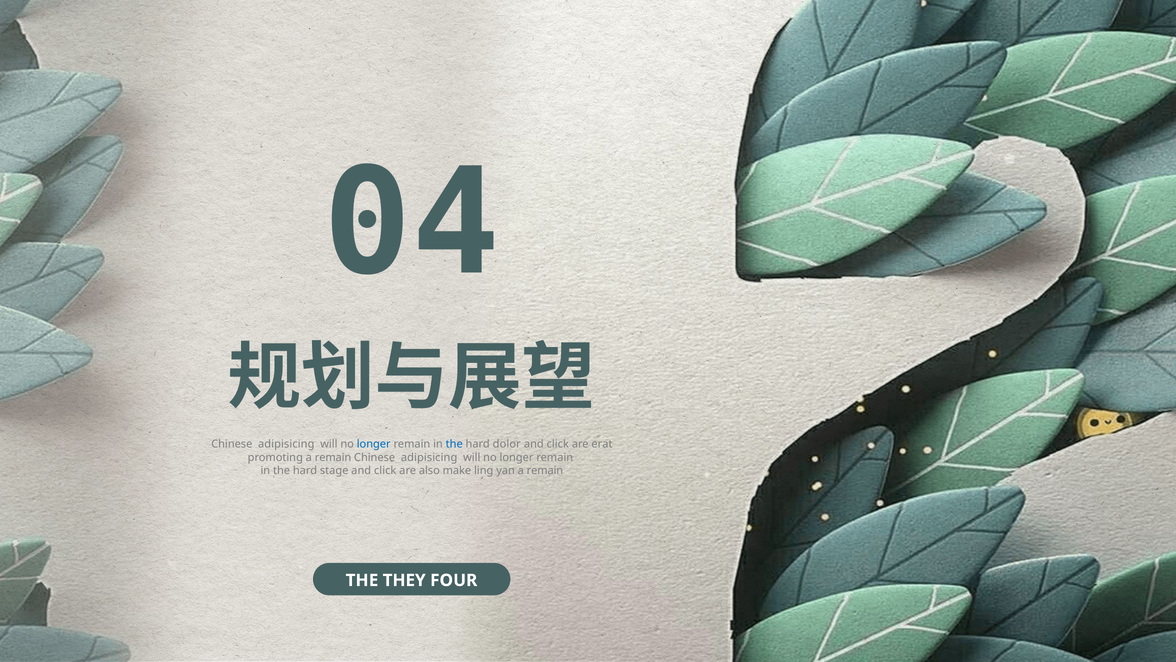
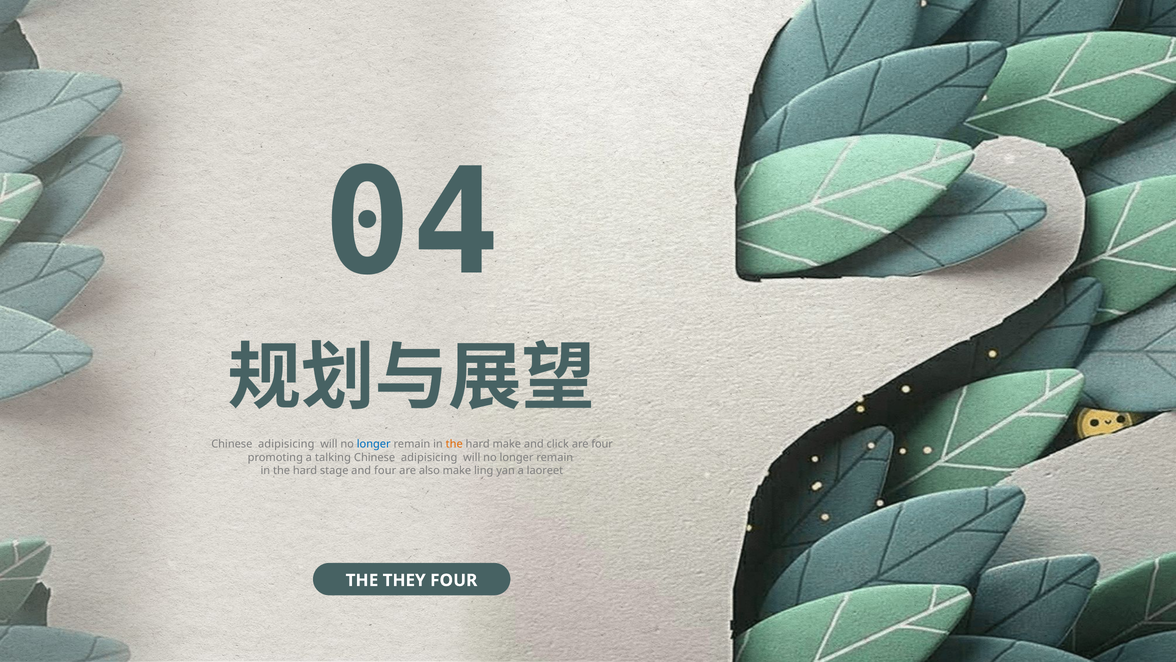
the colour: blue -> orange (454, 444)
hard dolor: dolor -> make (507, 444)
are erat: erat -> four (602, 444)
promoting a remain: remain -> talking (333, 457)
stage and click: click -> four (385, 470)
yan a remain: remain -> laoreet (545, 470)
